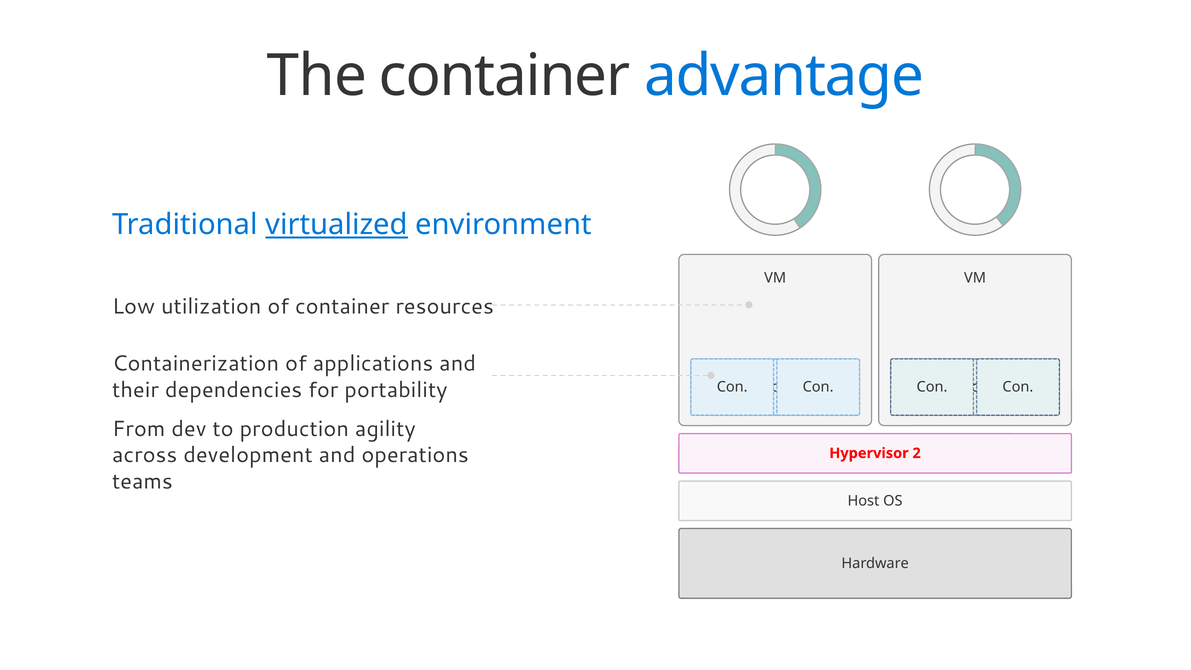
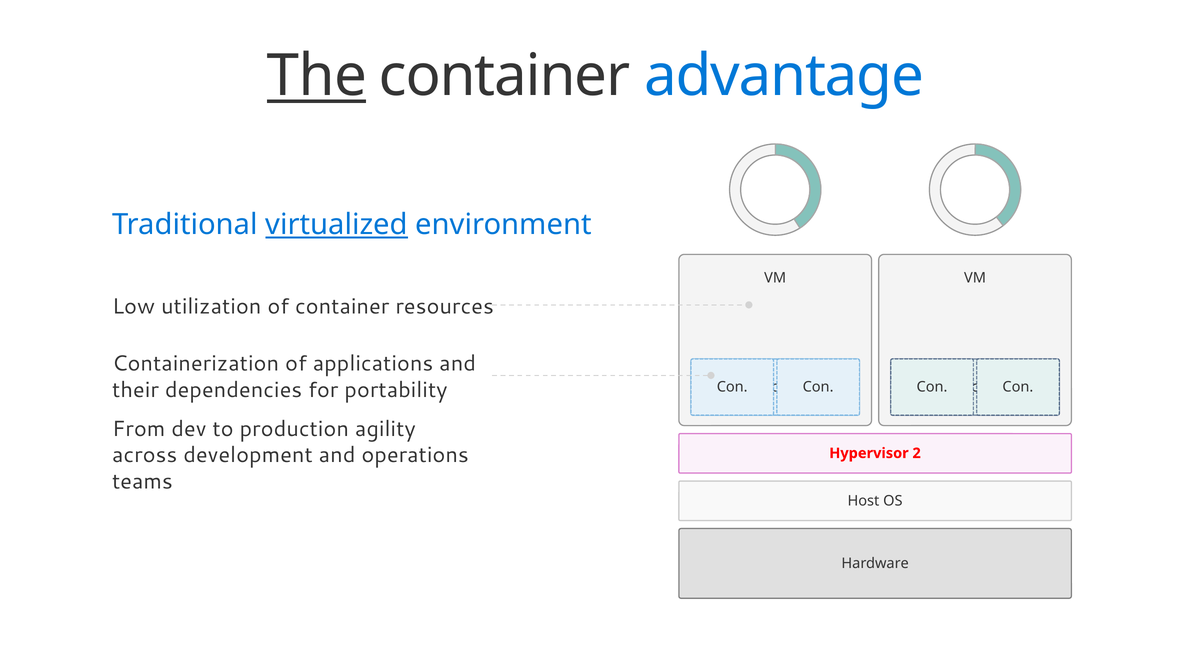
The underline: none -> present (317, 76)
